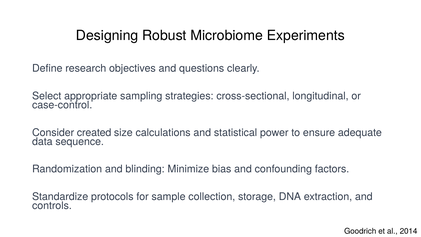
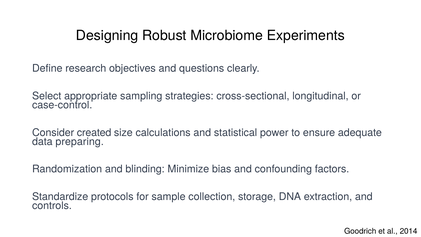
sequence: sequence -> preparing (80, 142)
